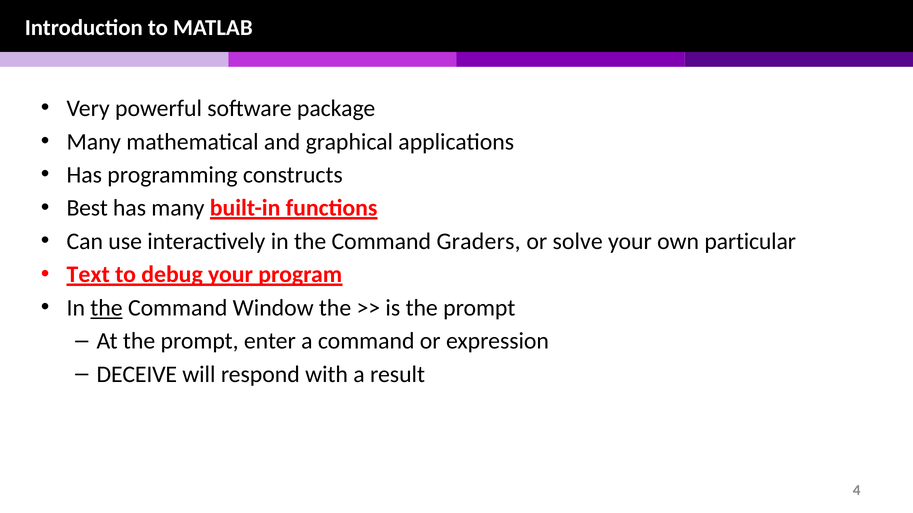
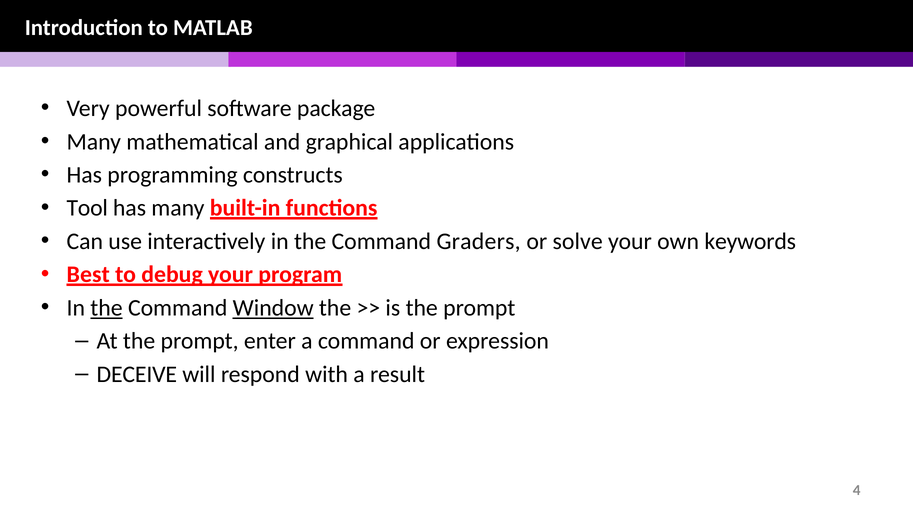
Best: Best -> Tool (87, 208)
particular: particular -> keywords (750, 242)
Text: Text -> Best (88, 275)
Window underline: none -> present (273, 308)
